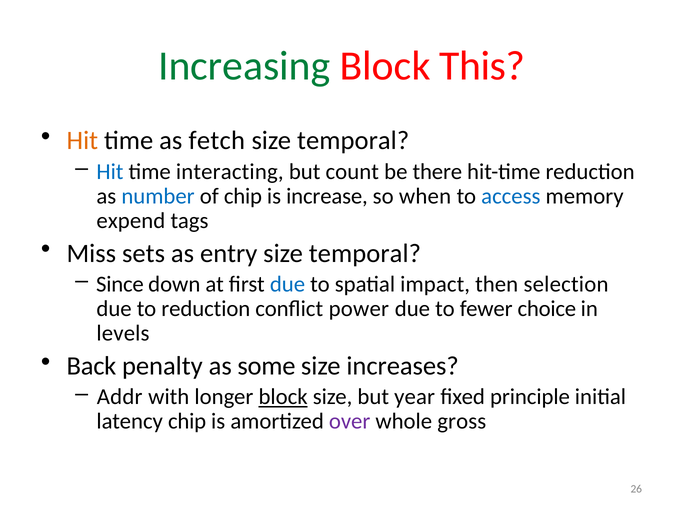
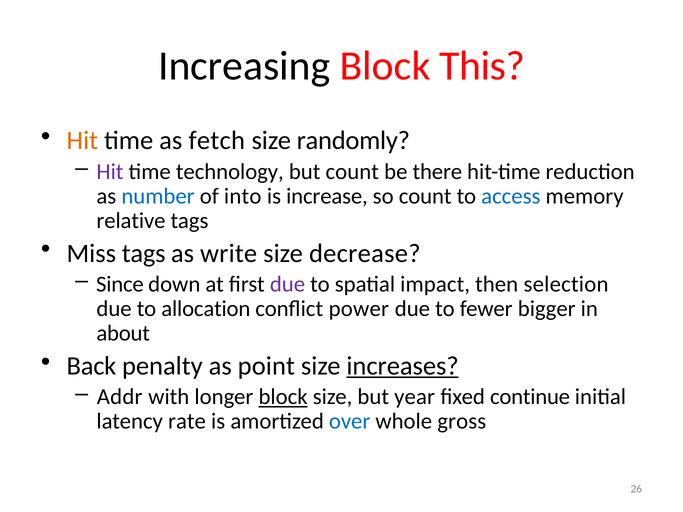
Increasing colour: green -> black (244, 66)
temporal: temporal -> randomly (353, 141)
Hit colour: blue -> purple (110, 172)
interacting: interacting -> technology (230, 172)
of chip: chip -> into (243, 196)
so when: when -> count (425, 196)
expend: expend -> relative (131, 221)
Miss sets: sets -> tags (144, 253)
entry: entry -> write (229, 253)
temporal: temporal -> decrease (365, 253)
due colour: blue -> purple (287, 284)
to reduction: reduction -> allocation (206, 309)
choice: choice -> bigger (547, 309)
levels: levels -> about (123, 334)
some: some -> point (266, 366)
increases underline: none -> present (403, 366)
principle: principle -> continue (530, 397)
latency chip: chip -> rate (187, 422)
over colour: purple -> blue (350, 422)
